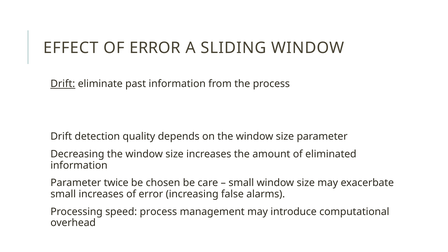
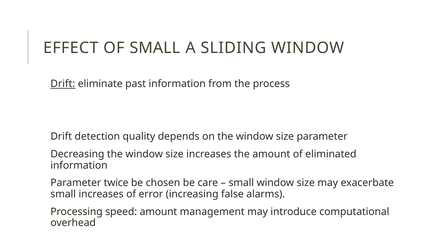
EFFECT OF ERROR: ERROR -> SMALL (155, 48)
speed process: process -> amount (158, 212)
